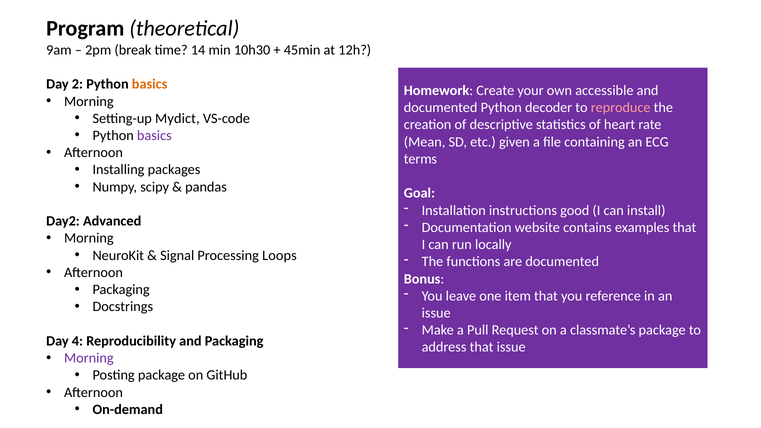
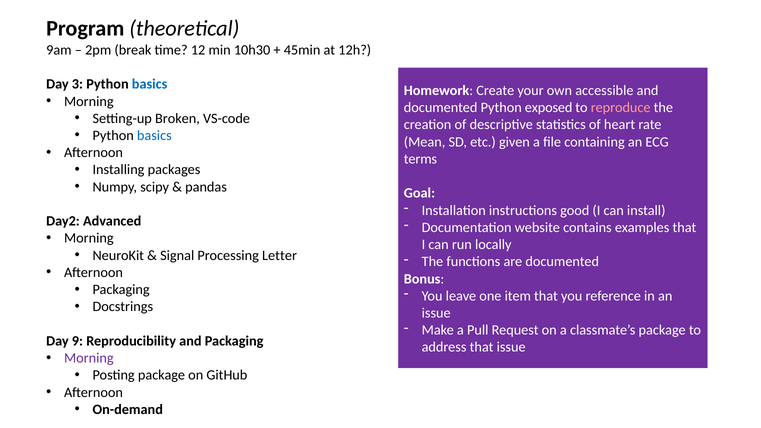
14: 14 -> 12 (198, 50)
2: 2 -> 3 (77, 84)
basics colour: orange -> blue (150, 84)
decoder: decoder -> exposed (549, 108)
Mydict: Mydict -> Broken (177, 118)
basics colour: purple -> blue (154, 136)
Loops: Loops -> Letter (280, 255)
4: 4 -> 9 (77, 341)
